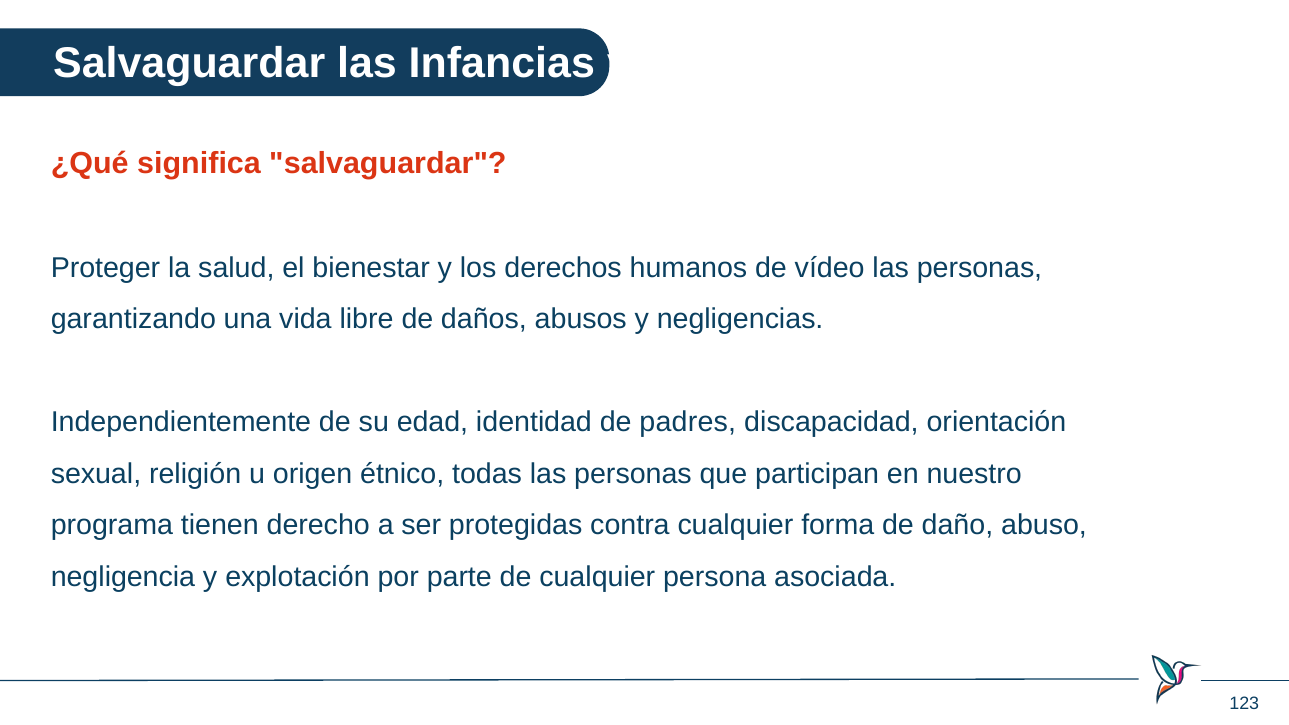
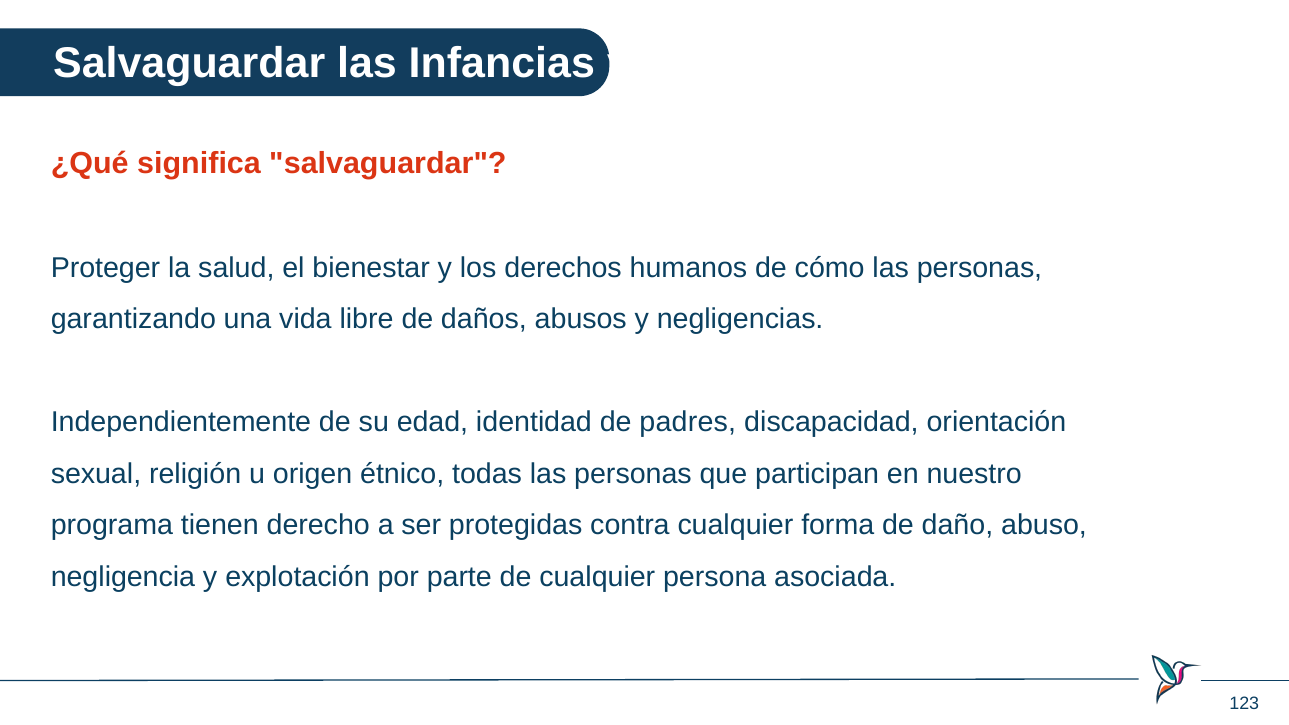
vídeo: vídeo -> cómo (830, 268)
